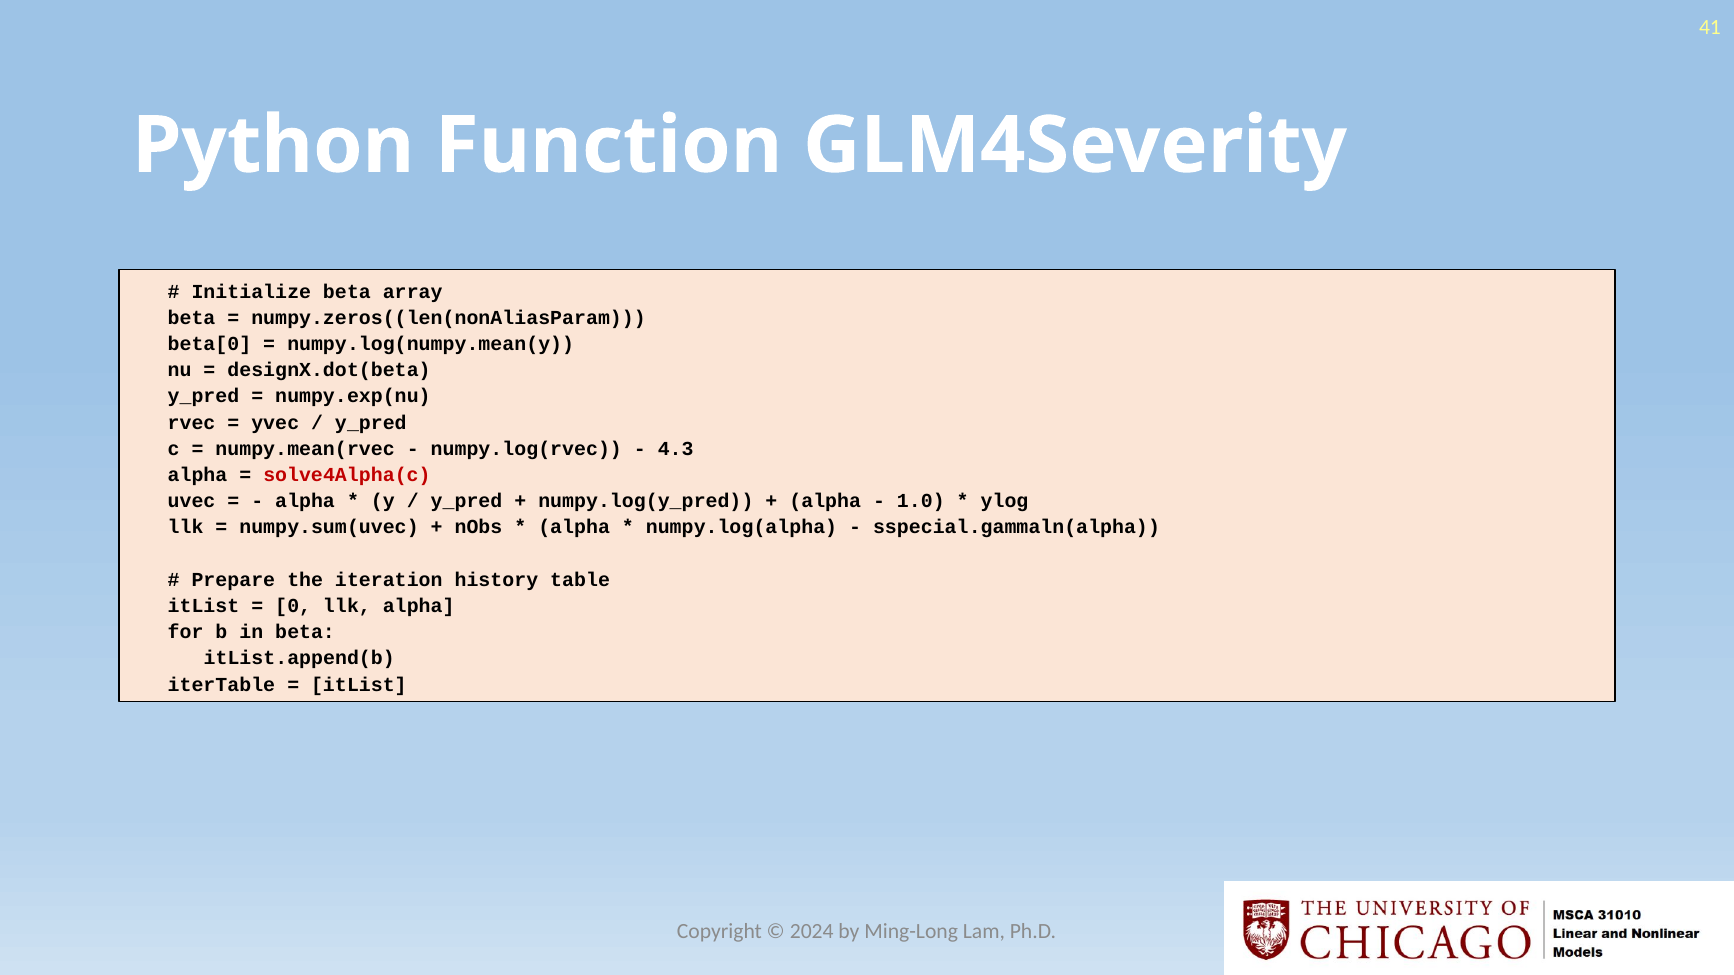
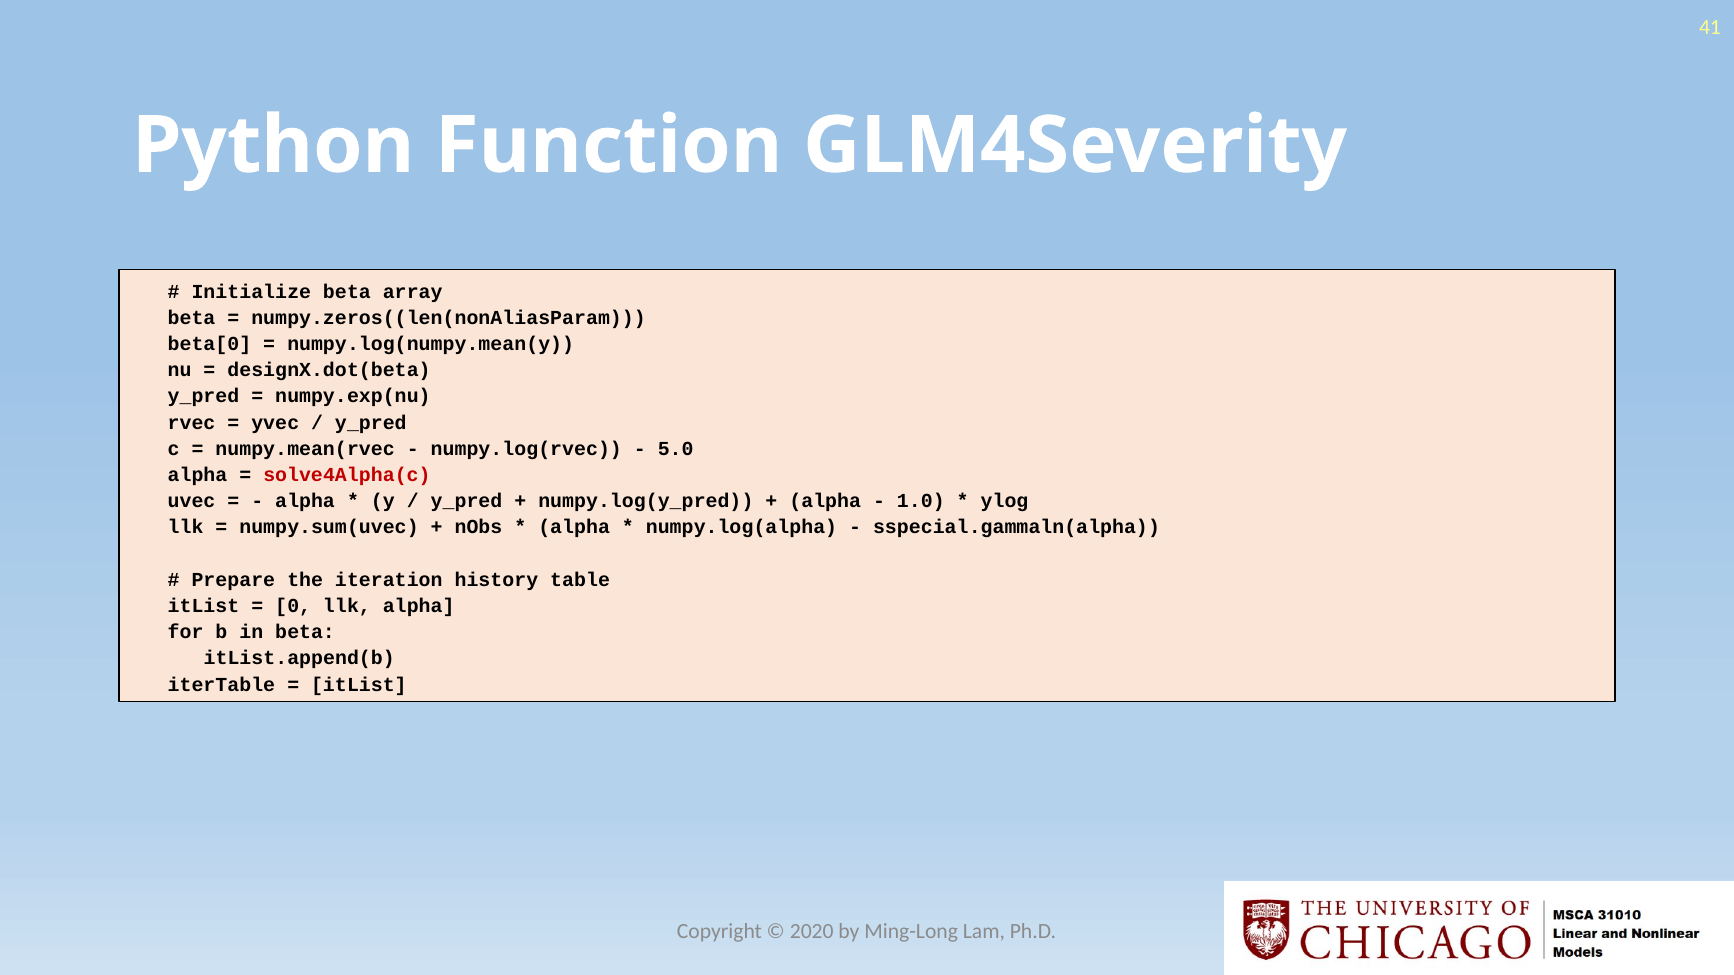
4.3: 4.3 -> 5.0 (676, 449)
2024: 2024 -> 2020 (812, 931)
